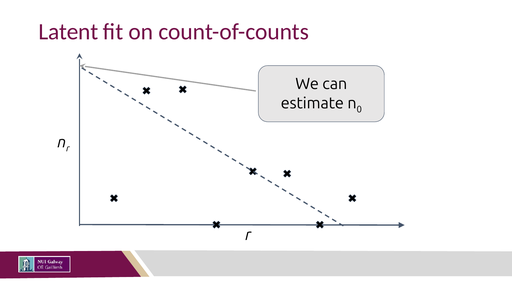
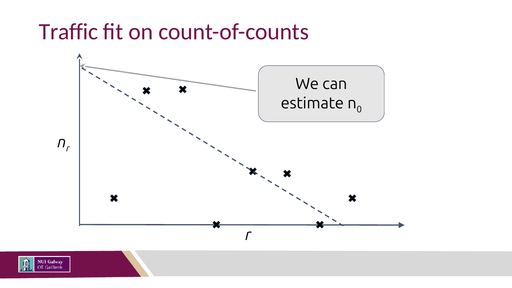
Latent: Latent -> Traffic (68, 32)
